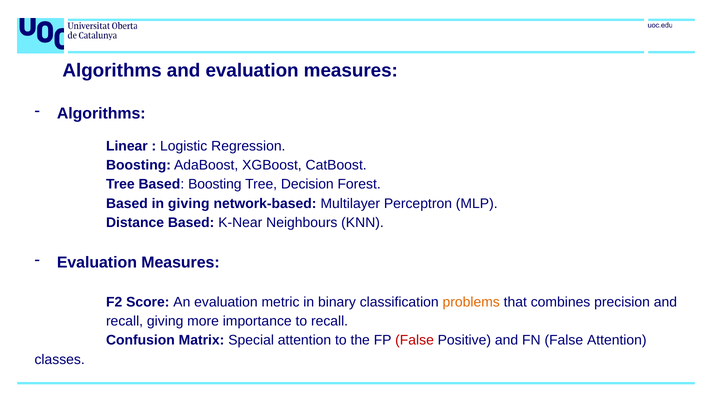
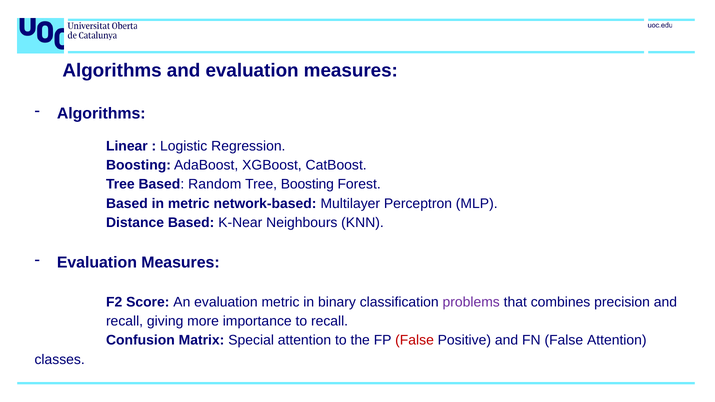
Based Boosting: Boosting -> Random (215, 184)
Tree Decision: Decision -> Boosting (307, 184)
in giving: giving -> metric (189, 204)
problems colour: orange -> purple (471, 302)
